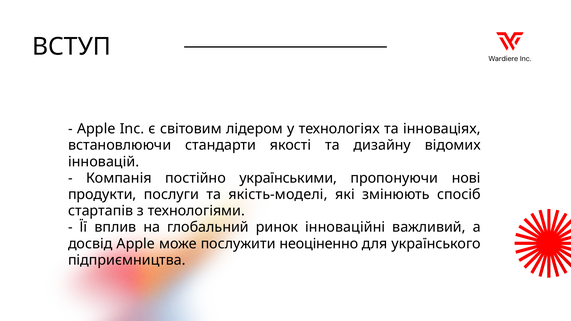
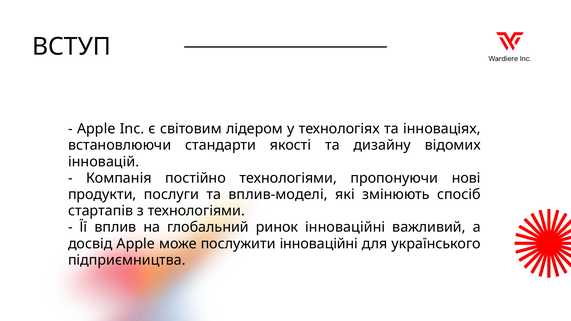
постійно українськими: українськими -> технологіями (288, 178)
якість-моделі: якість-моделі -> вплив-моделі (278, 195)
послужити неоціненно: неоціненно -> інноваційні (319, 244)
